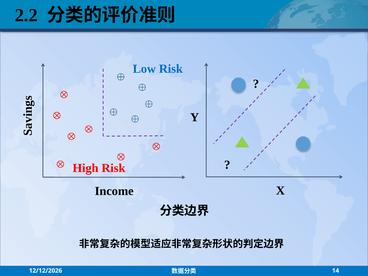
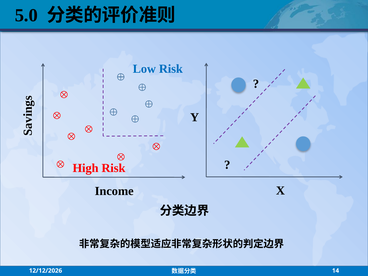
2.2: 2.2 -> 5.0 (26, 15)
